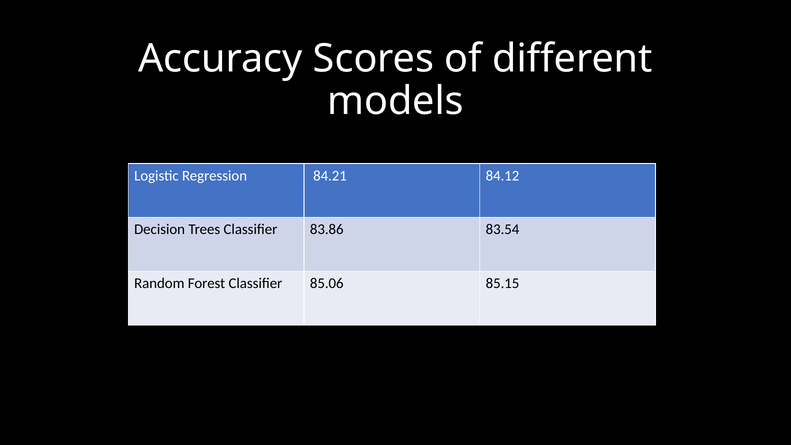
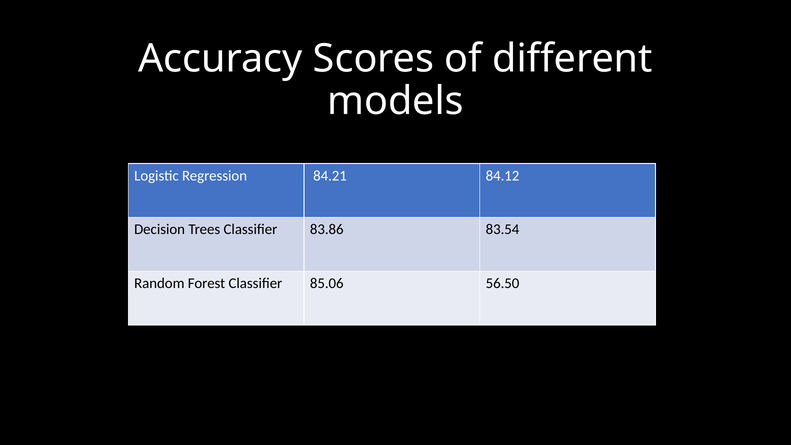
85.15: 85.15 -> 56.50 (503, 283)
